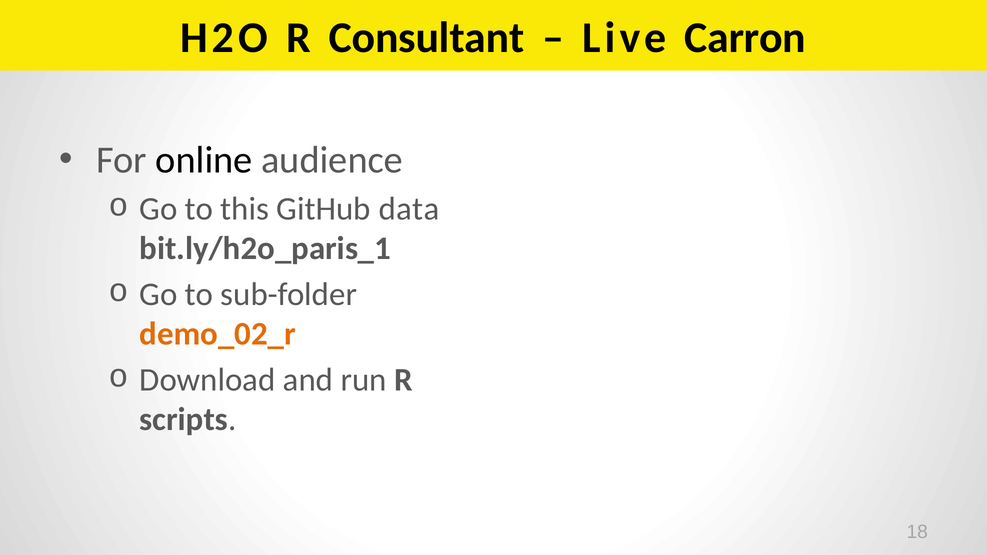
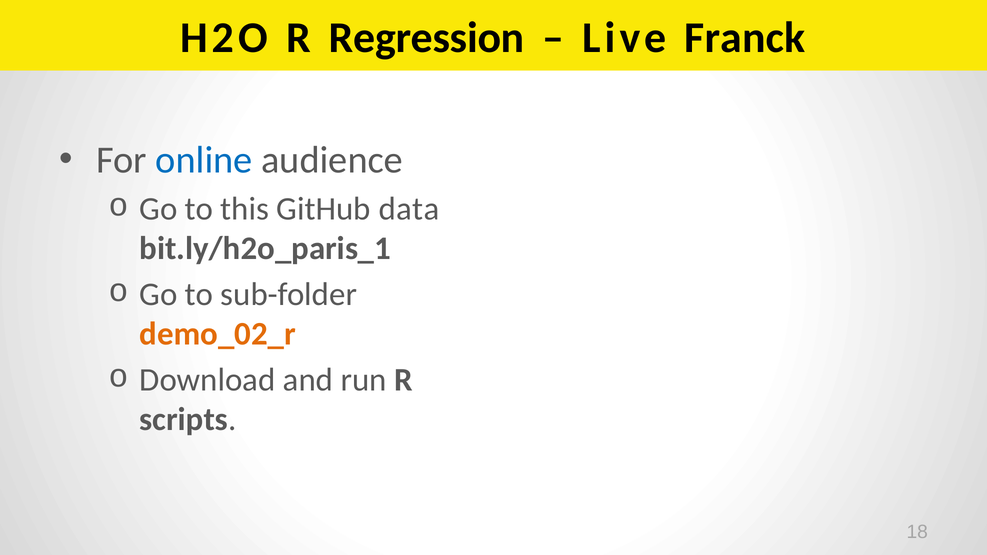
Consultant: Consultant -> Regression (427, 38)
Carron: Carron -> Franck (745, 38)
online colour: black -> blue (204, 160)
